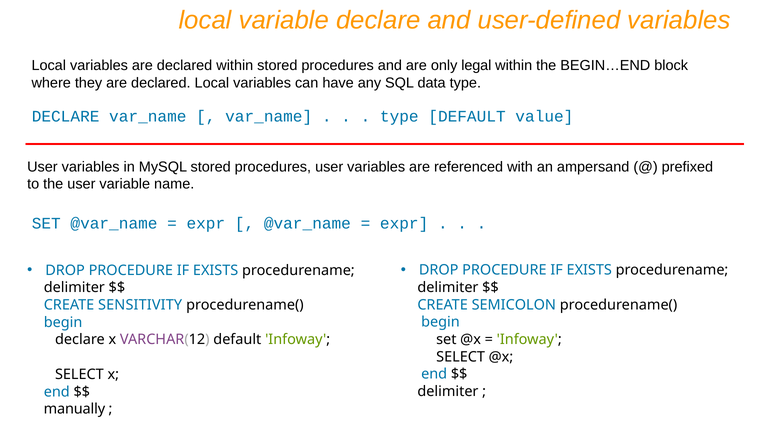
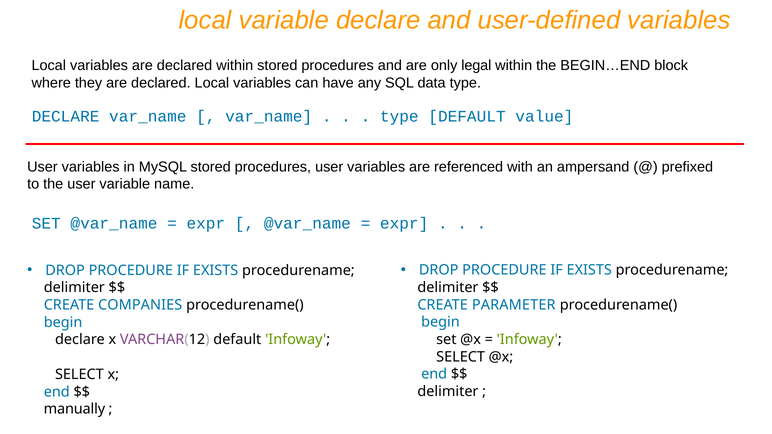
SEMICOLON: SEMICOLON -> PARAMETER (514, 305)
SENSITIVITY: SENSITIVITY -> COMPANIES (140, 305)
